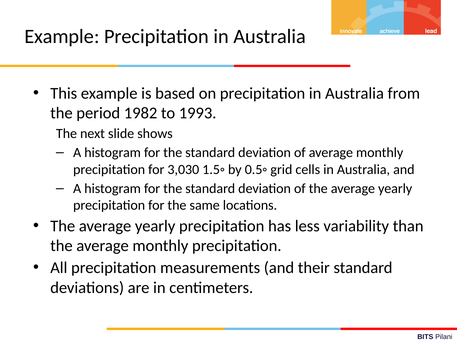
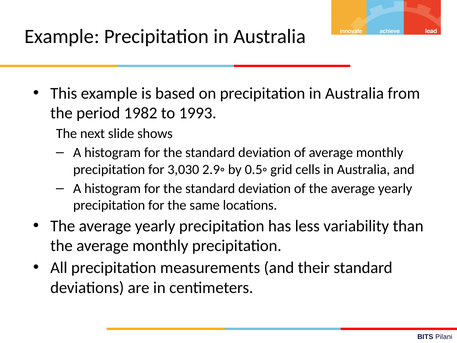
1.5◦: 1.5◦ -> 2.9◦ (214, 169)
